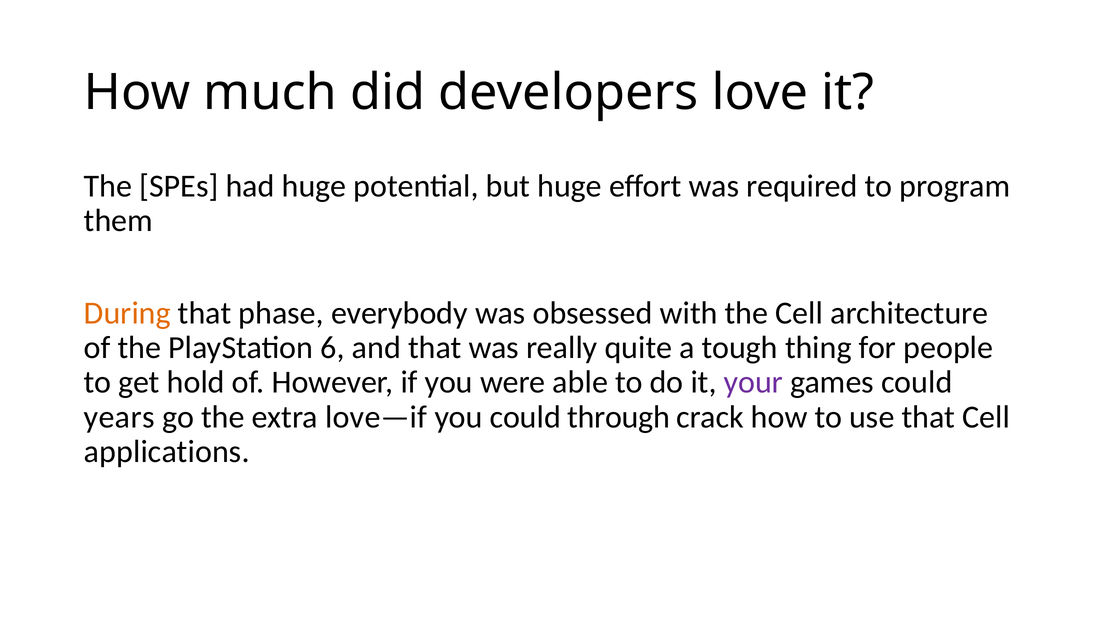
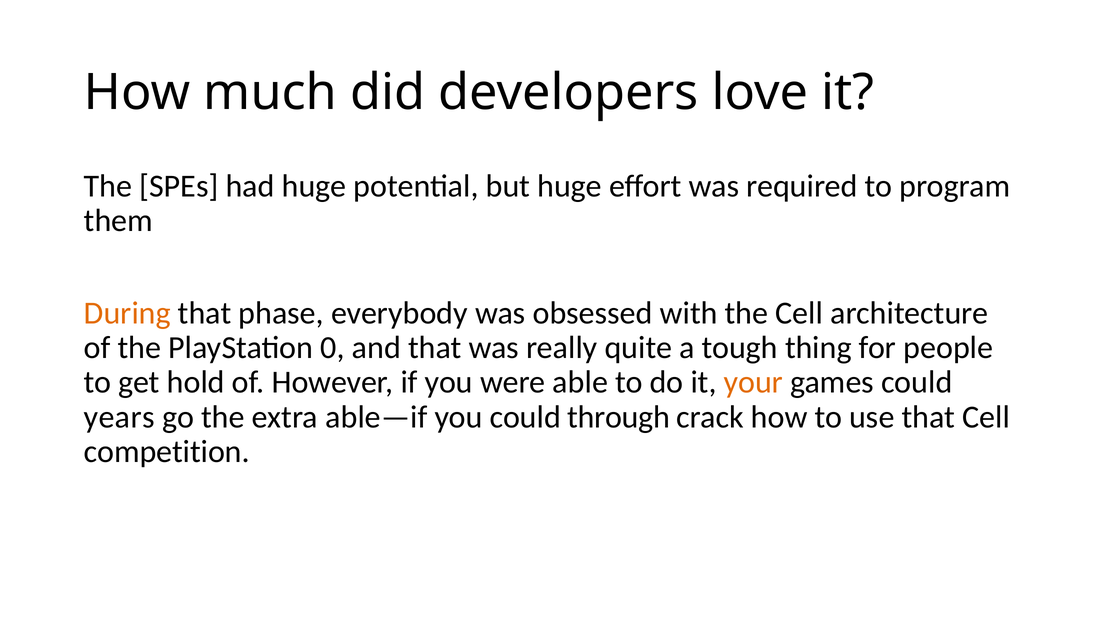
6: 6 -> 0 (333, 348)
your colour: purple -> orange (753, 382)
love—if: love—if -> able—if (376, 417)
applications: applications -> competition (167, 452)
